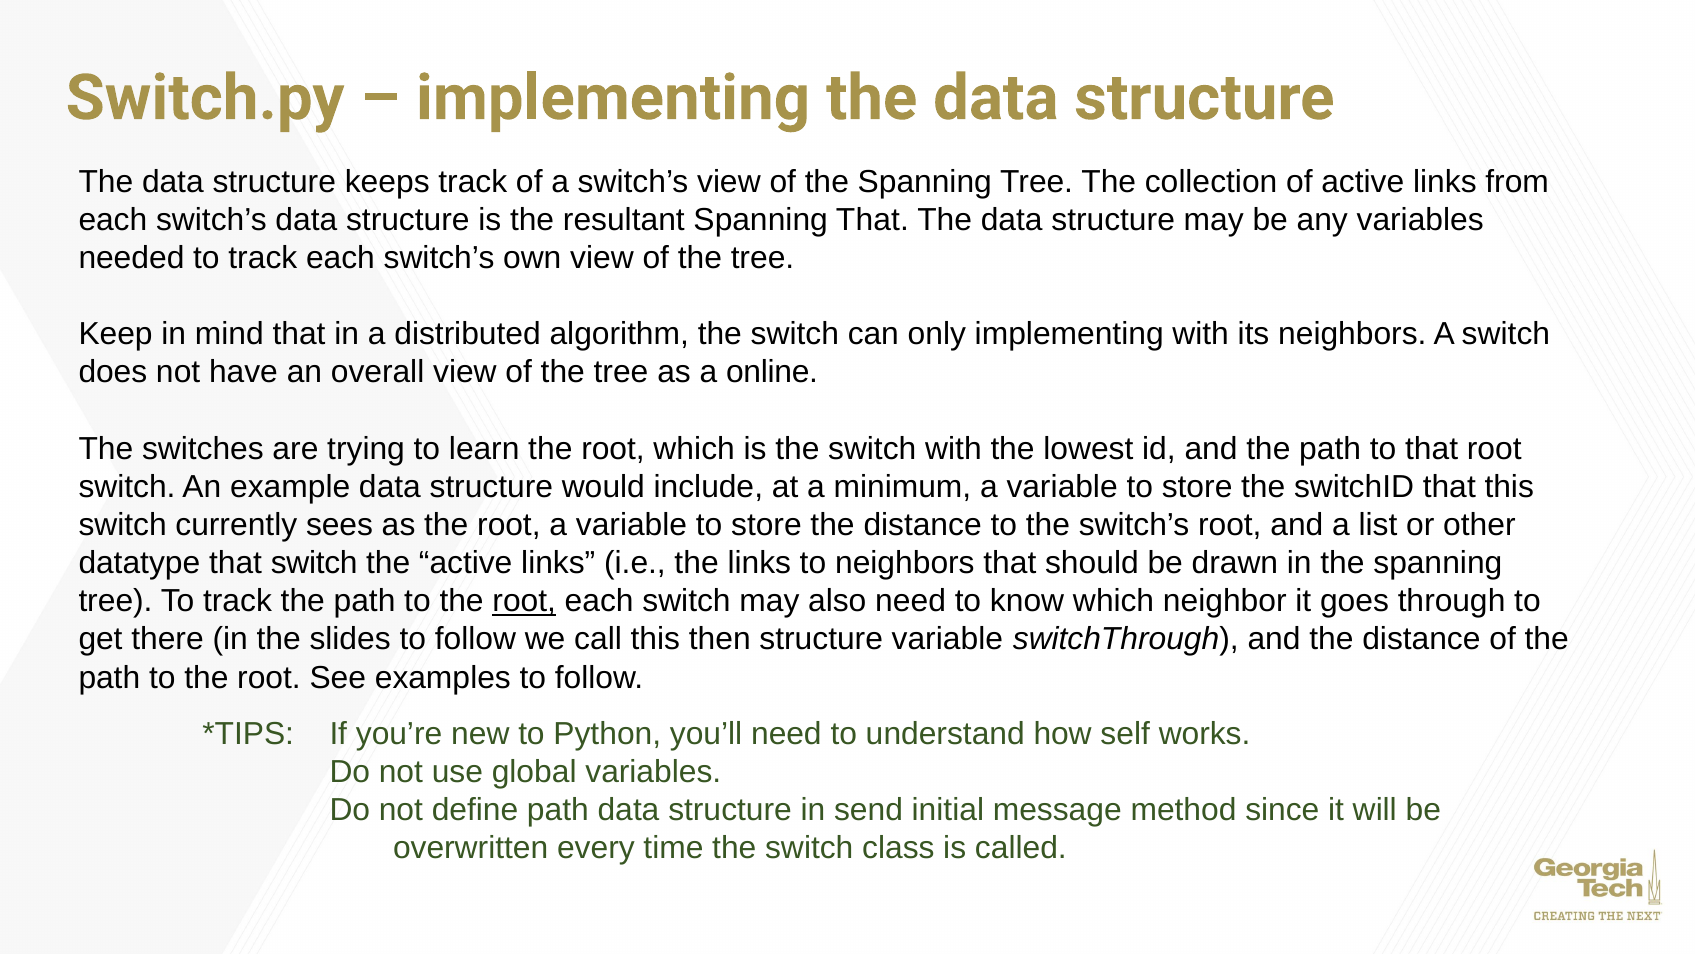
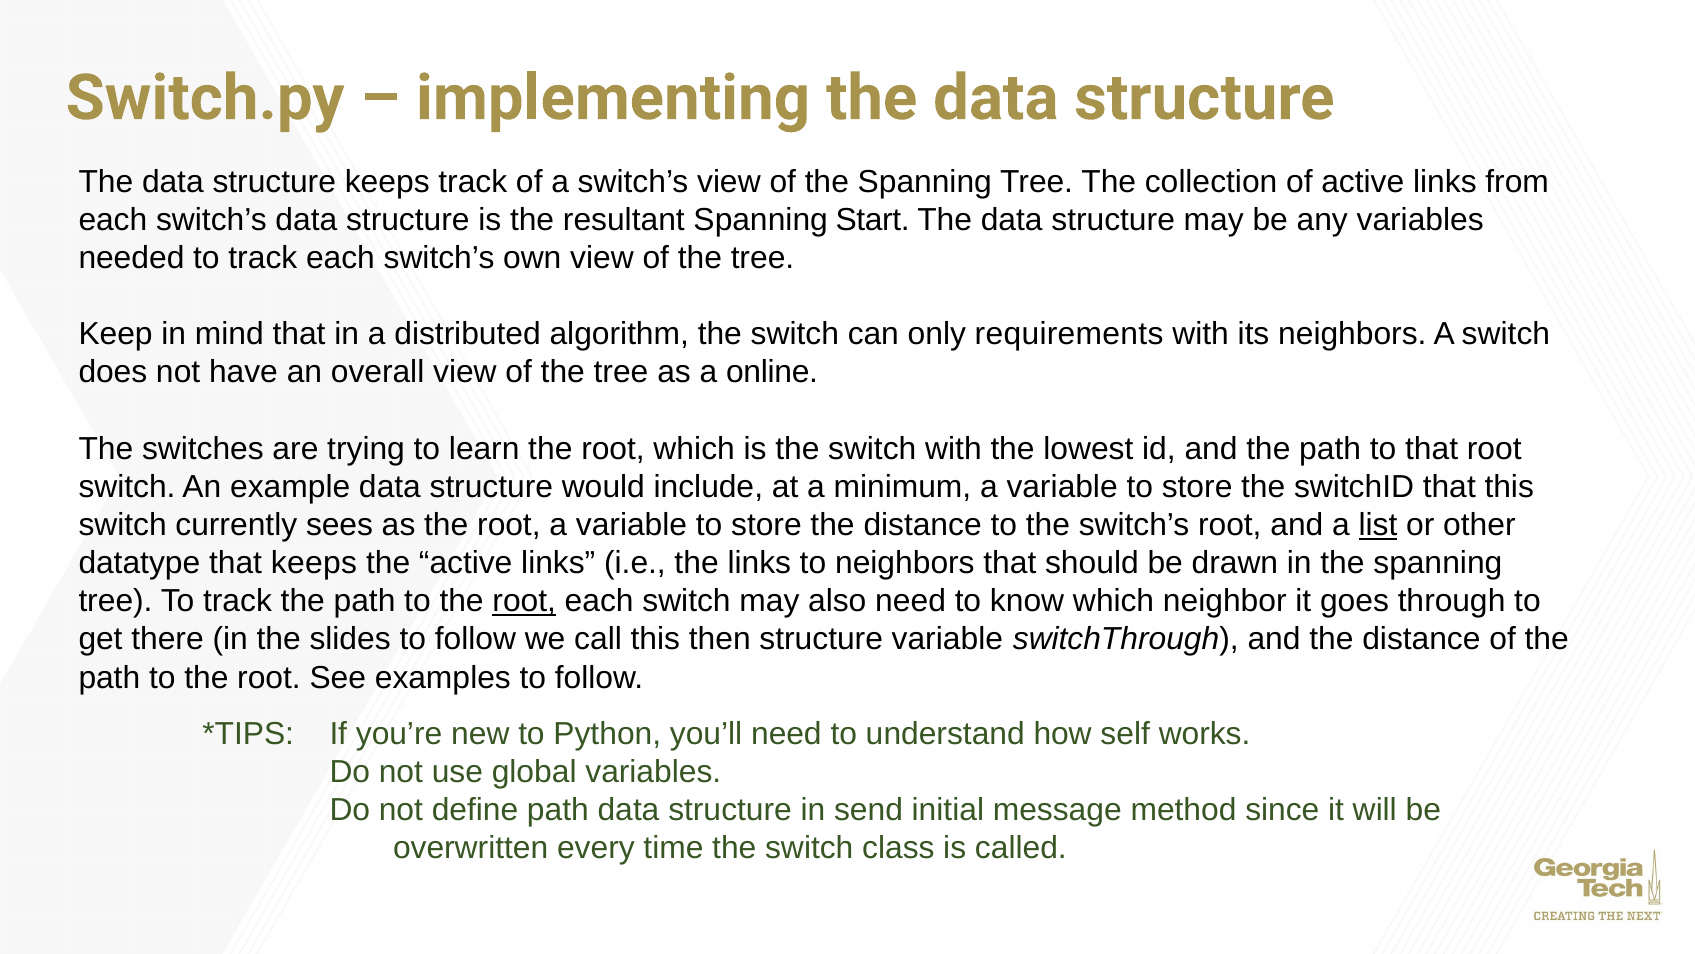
Spanning That: That -> Start (873, 220)
only implementing: implementing -> requirements (1069, 334)
list underline: none -> present (1378, 525)
that switch: switch -> keeps (314, 563)
